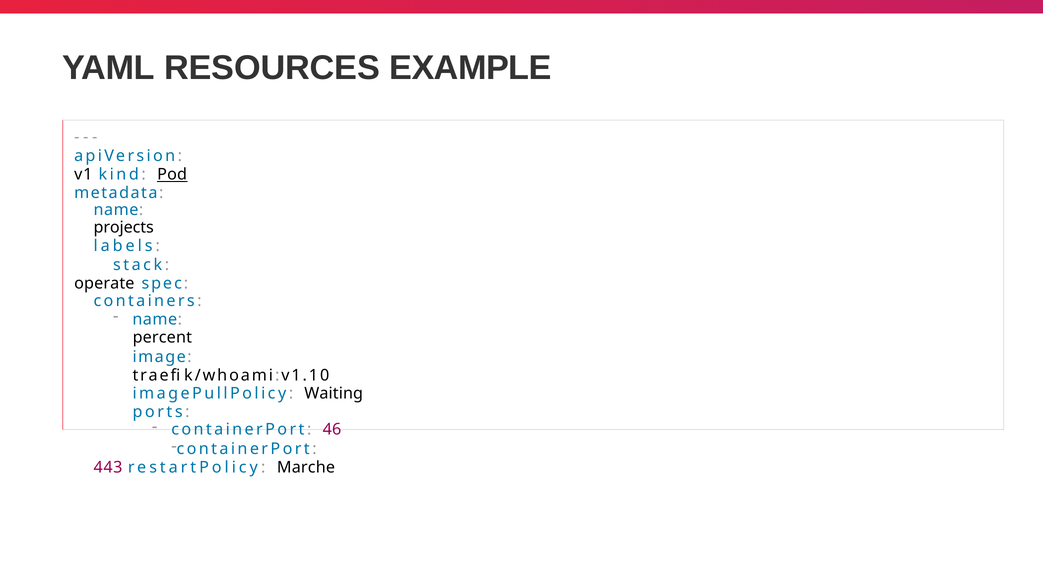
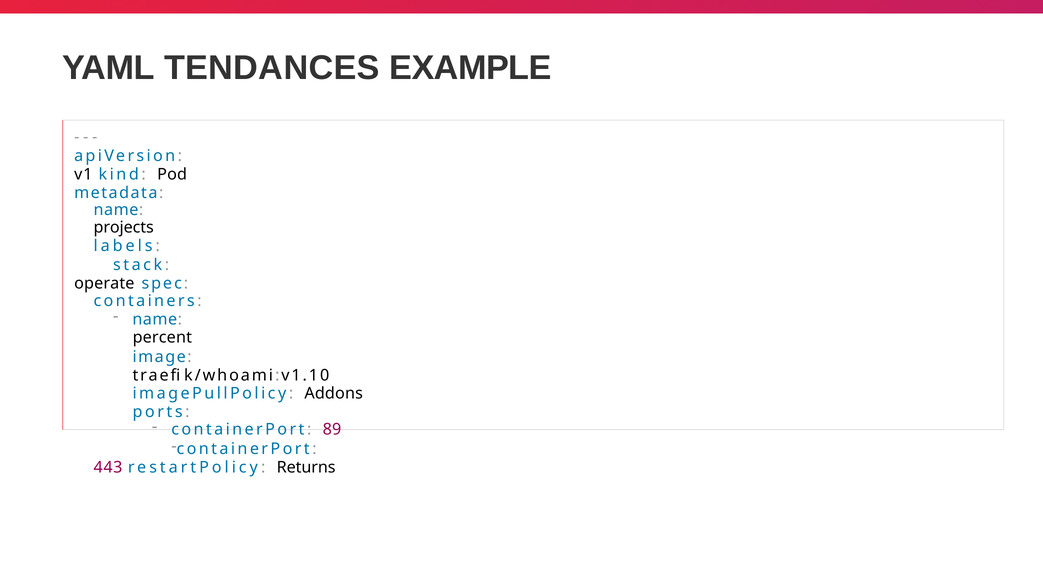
RESOURCES: RESOURCES -> TENDANCES (272, 68)
Pod underline: present -> none (172, 174)
Waiting: Waiting -> Addons (334, 393)
46: 46 -> 89 (332, 429)
Marche: Marche -> Returns (306, 467)
